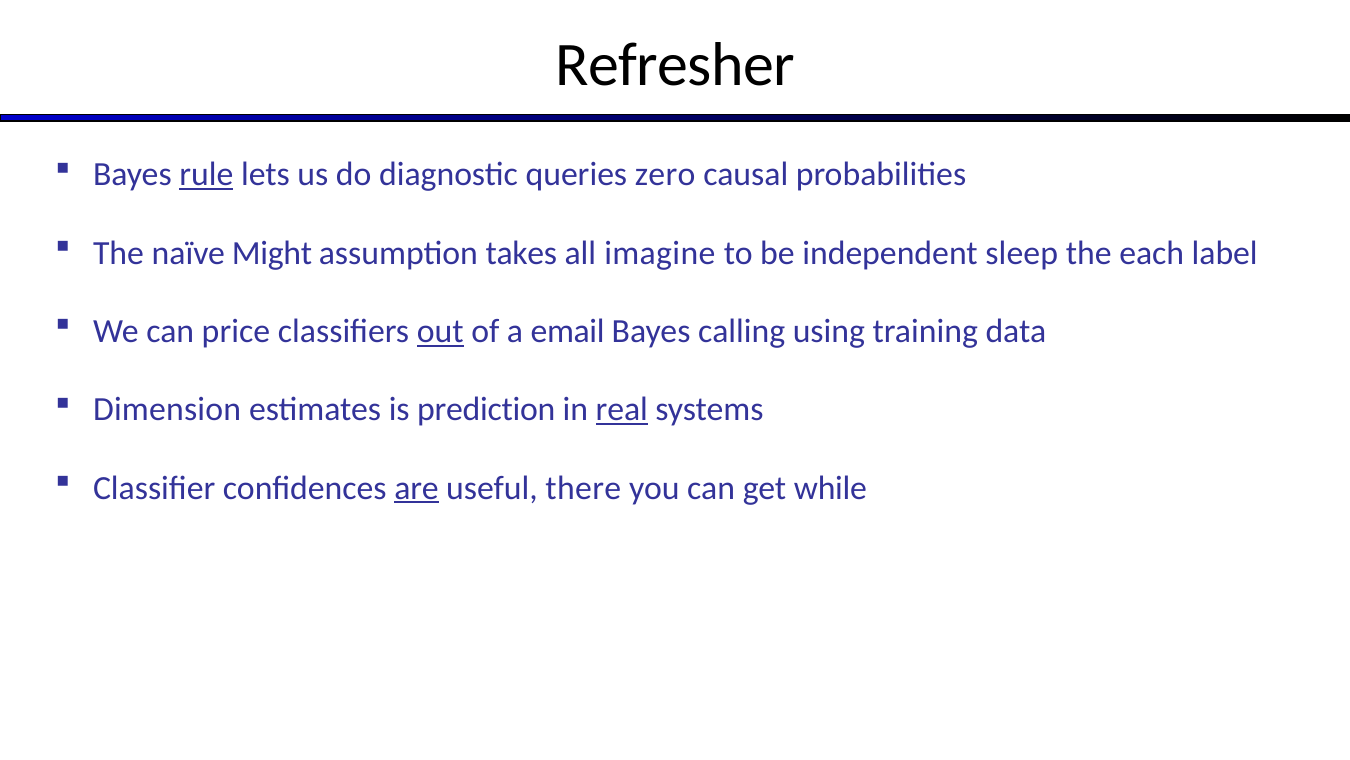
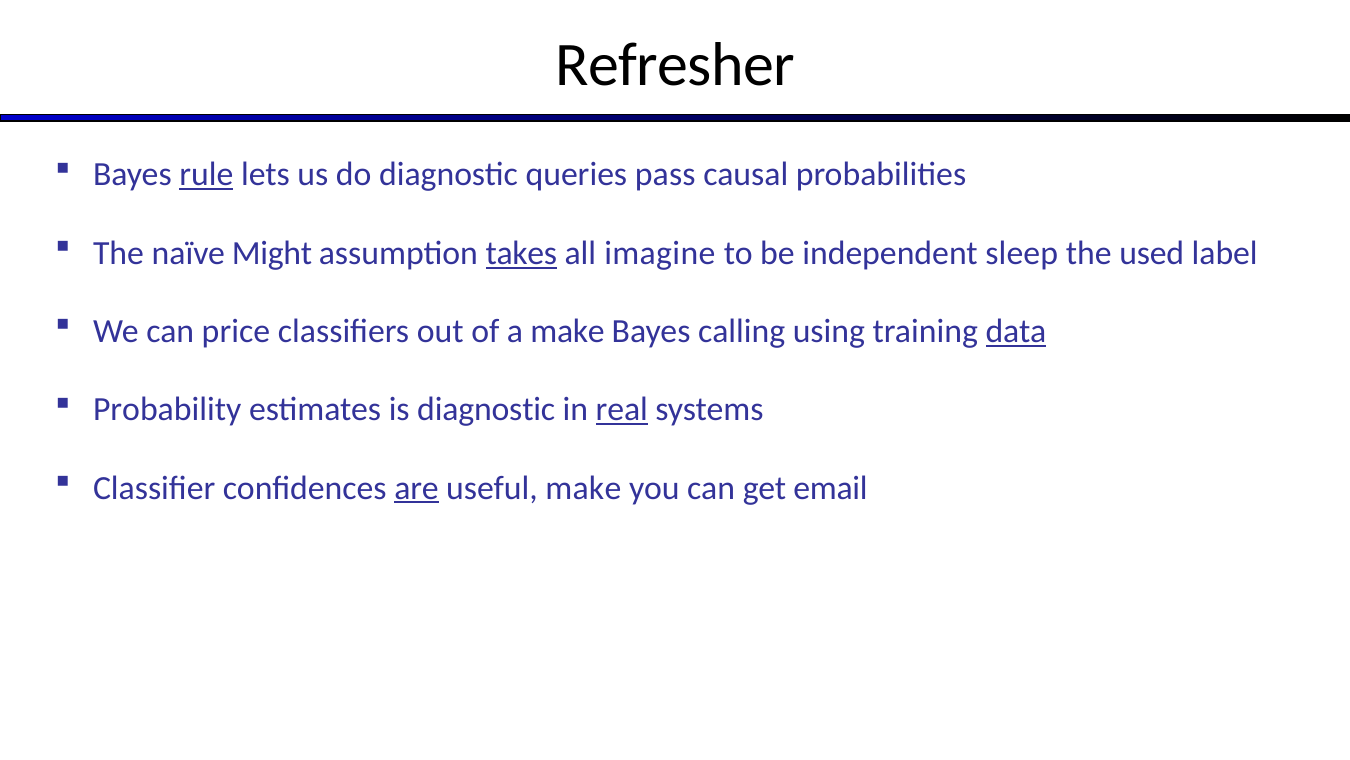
zero: zero -> pass (665, 175)
takes underline: none -> present (521, 253)
each: each -> used (1152, 253)
out underline: present -> none (440, 331)
a email: email -> make (568, 331)
data underline: none -> present (1016, 331)
Dimension: Dimension -> Probability (167, 409)
is prediction: prediction -> diagnostic (486, 409)
useful there: there -> make (583, 488)
while: while -> email (830, 488)
